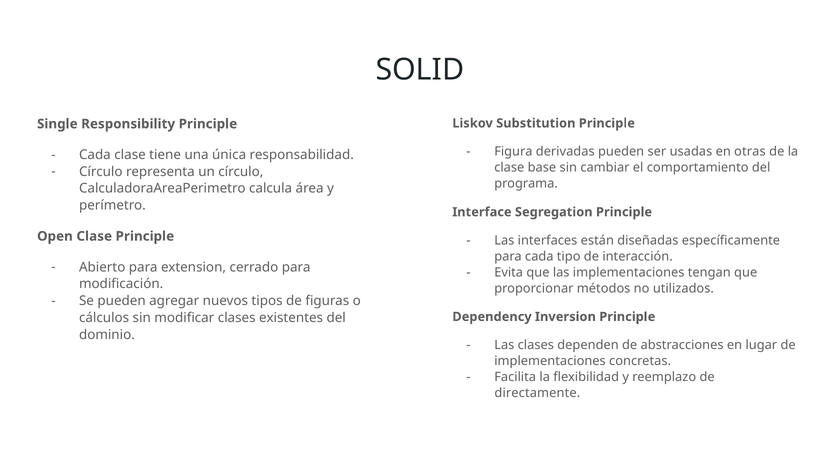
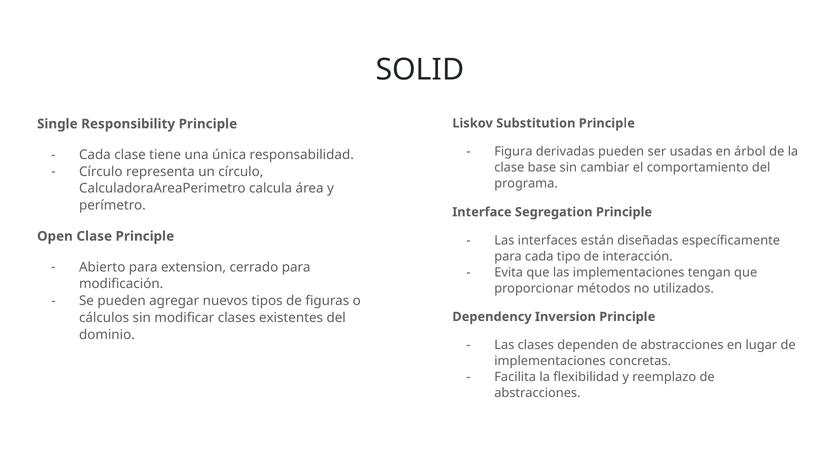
otras: otras -> árbol (750, 152)
directamente: directamente -> abstracciones (537, 393)
